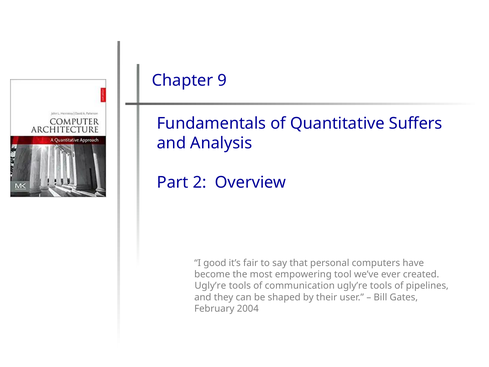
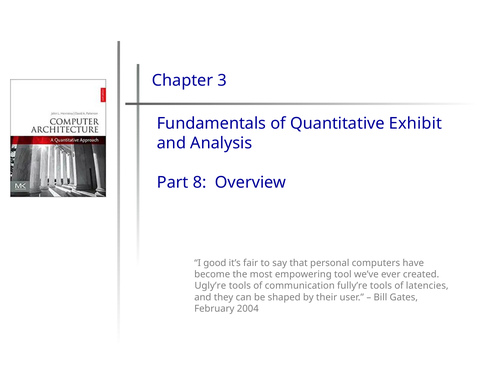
9: 9 -> 3 (222, 80)
Suffers: Suffers -> Exhibit (415, 124)
2: 2 -> 8 (200, 182)
communication ugly’re: ugly’re -> fully’re (352, 286)
pipelines: pipelines -> latencies (427, 286)
